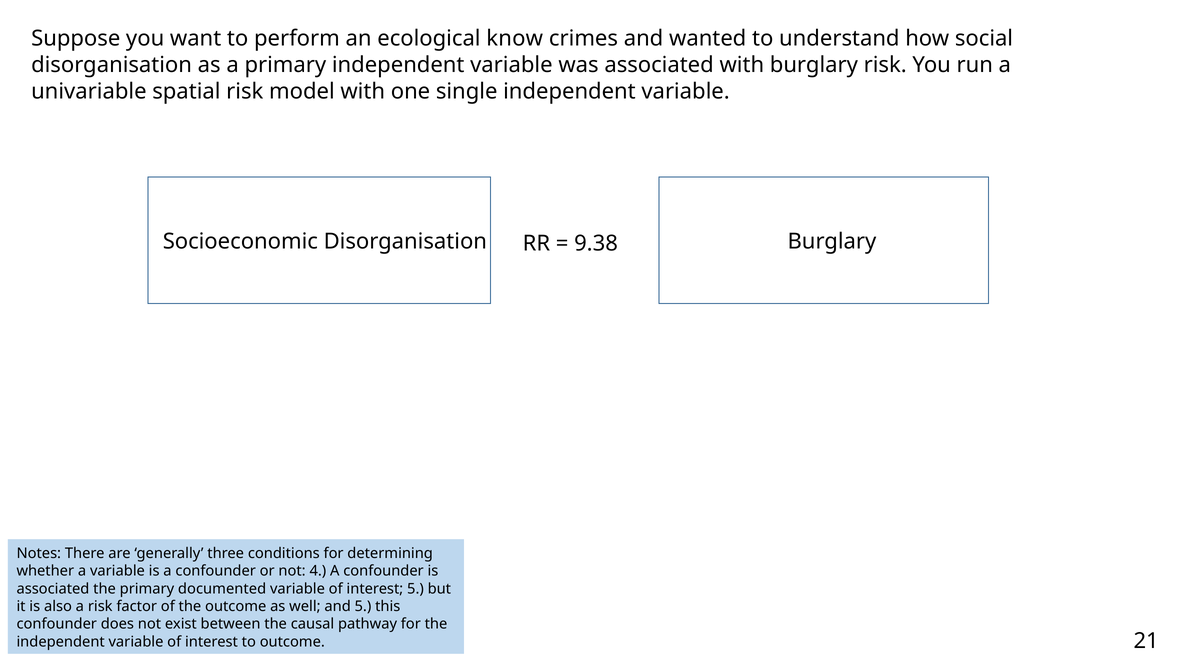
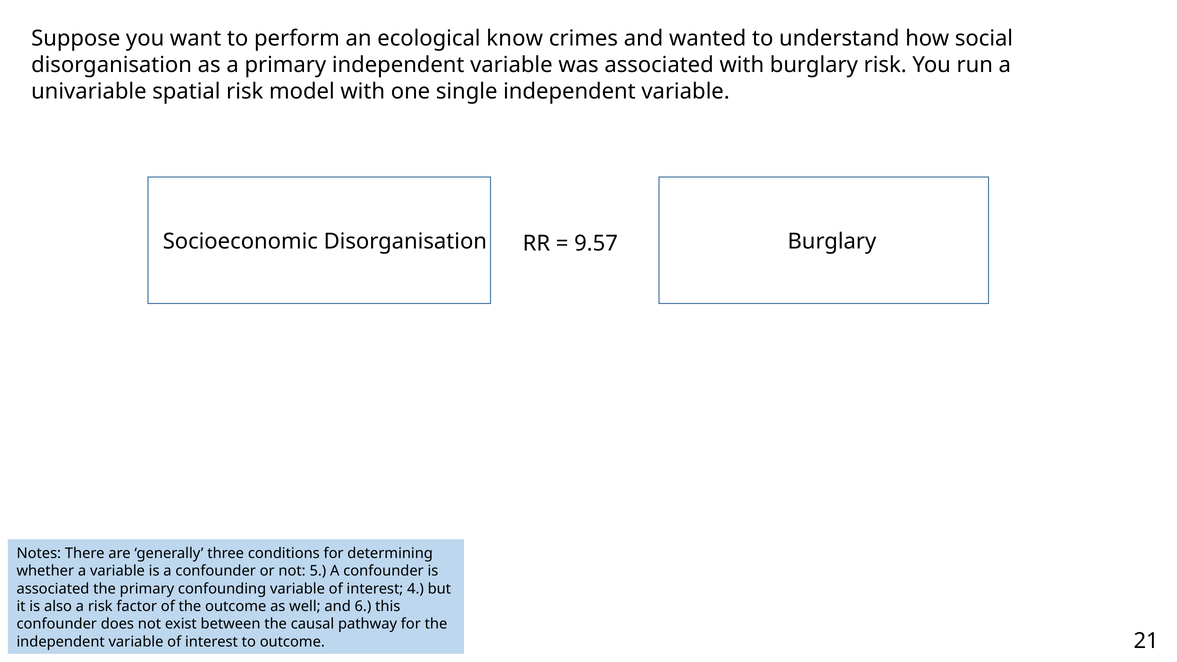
9.38: 9.38 -> 9.57 (596, 243)
4: 4 -> 5 (318, 571)
documented: documented -> confounding (222, 589)
interest 5: 5 -> 4 (415, 589)
and 5: 5 -> 6 (363, 606)
